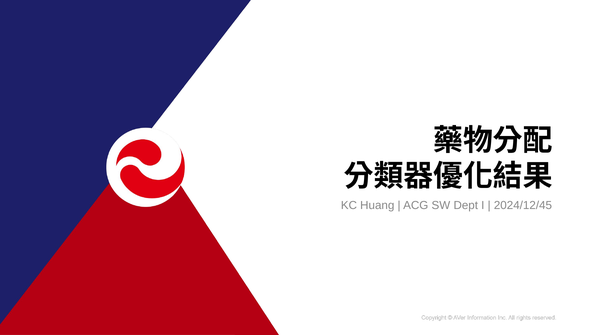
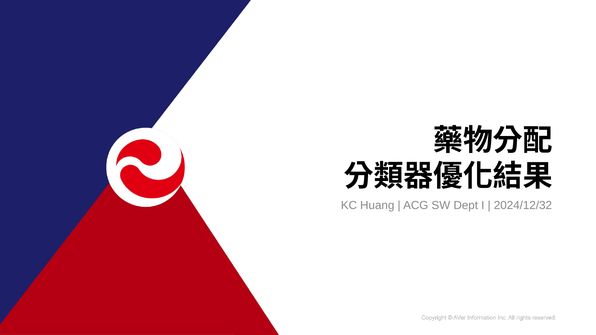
2024/12/45: 2024/12/45 -> 2024/12/32 (523, 205)
